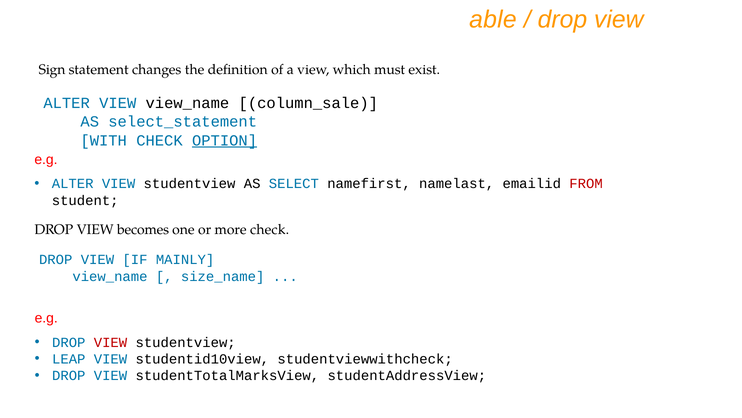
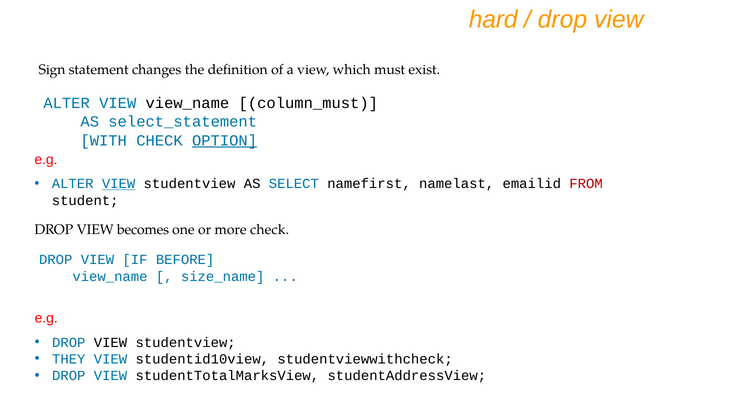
able: able -> hard (493, 19)
column_sale: column_sale -> column_must (308, 103)
VIEW underline: none -> present (119, 183)
MAINLY: MAINLY -> BEFORE (185, 259)
VIEW colour: red -> black (110, 342)
LEAP: LEAP -> THEY (69, 359)
